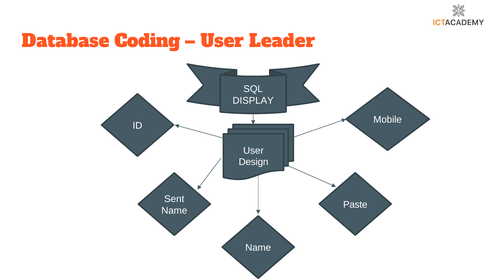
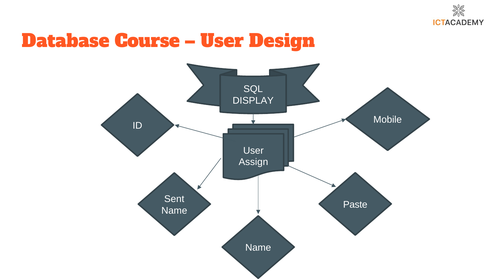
Coding: Coding -> Course (147, 41)
Leader: Leader -> Design (282, 41)
Design: Design -> Assign (253, 162)
